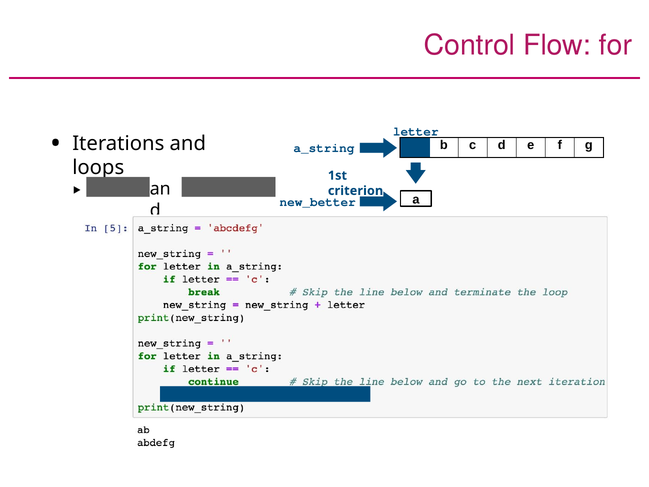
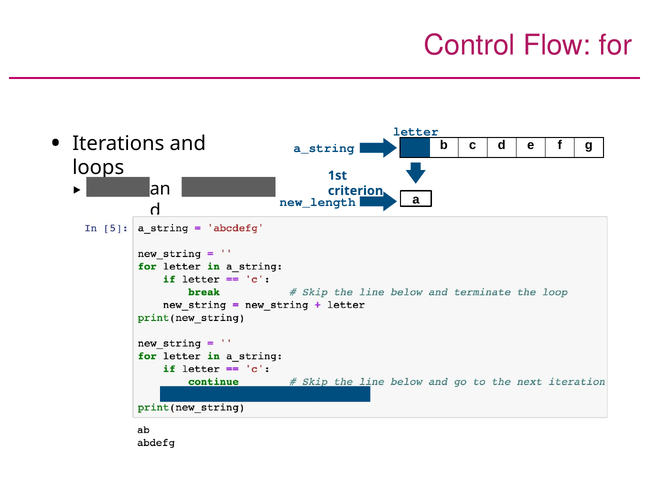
new_better: new_better -> new_length (318, 202)
